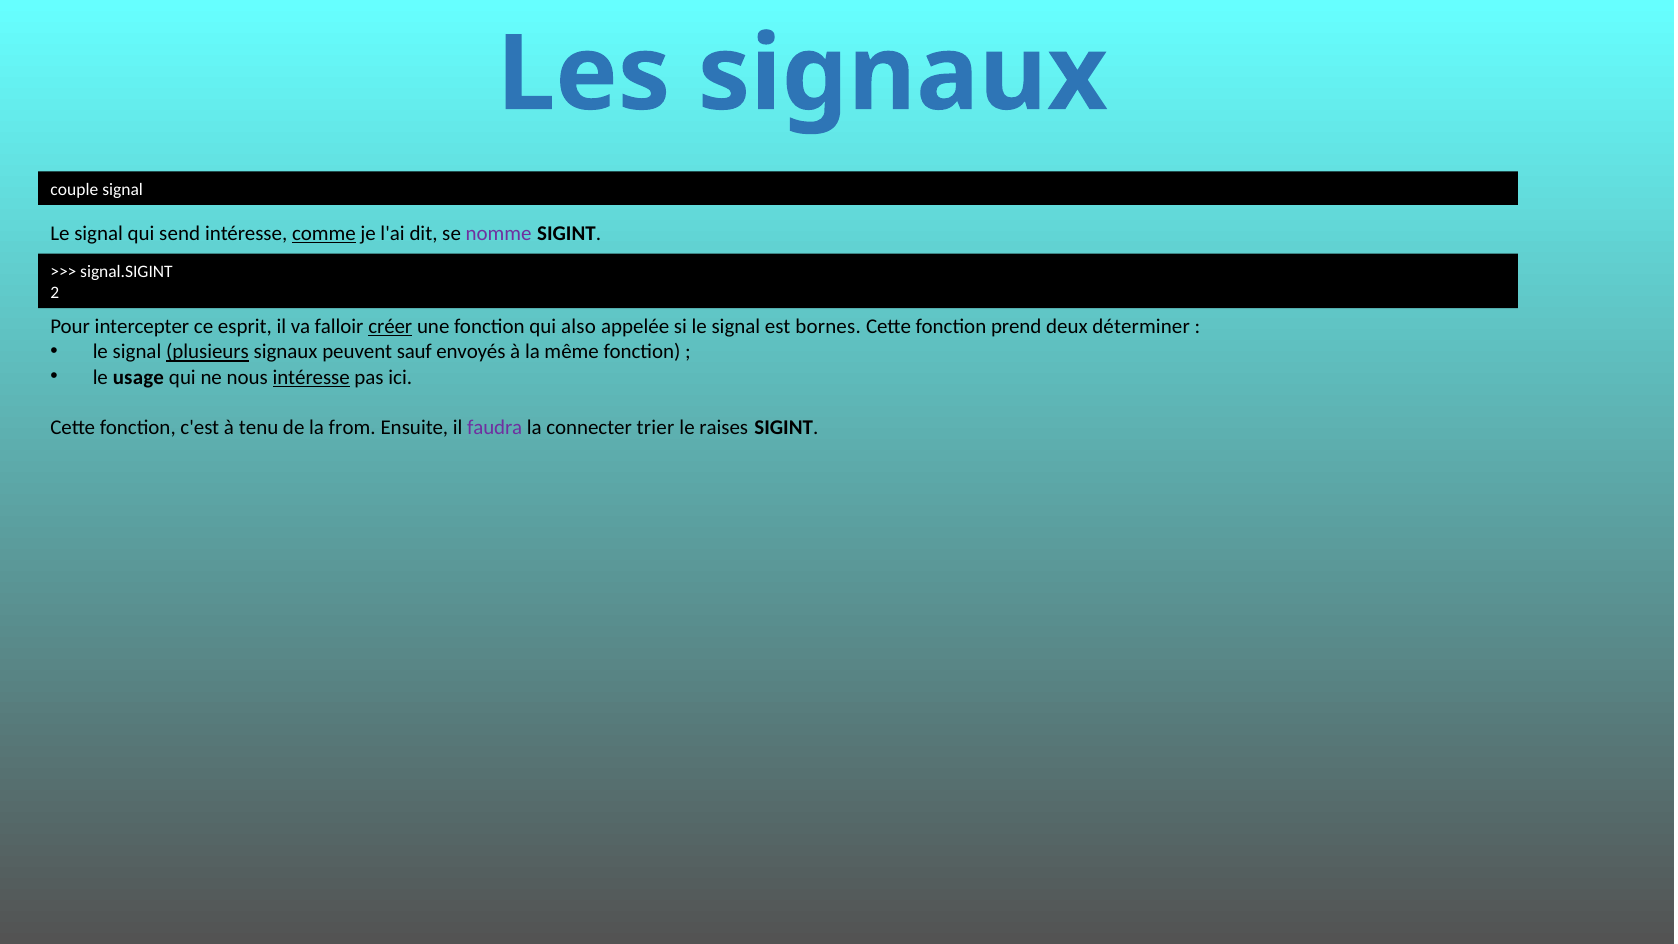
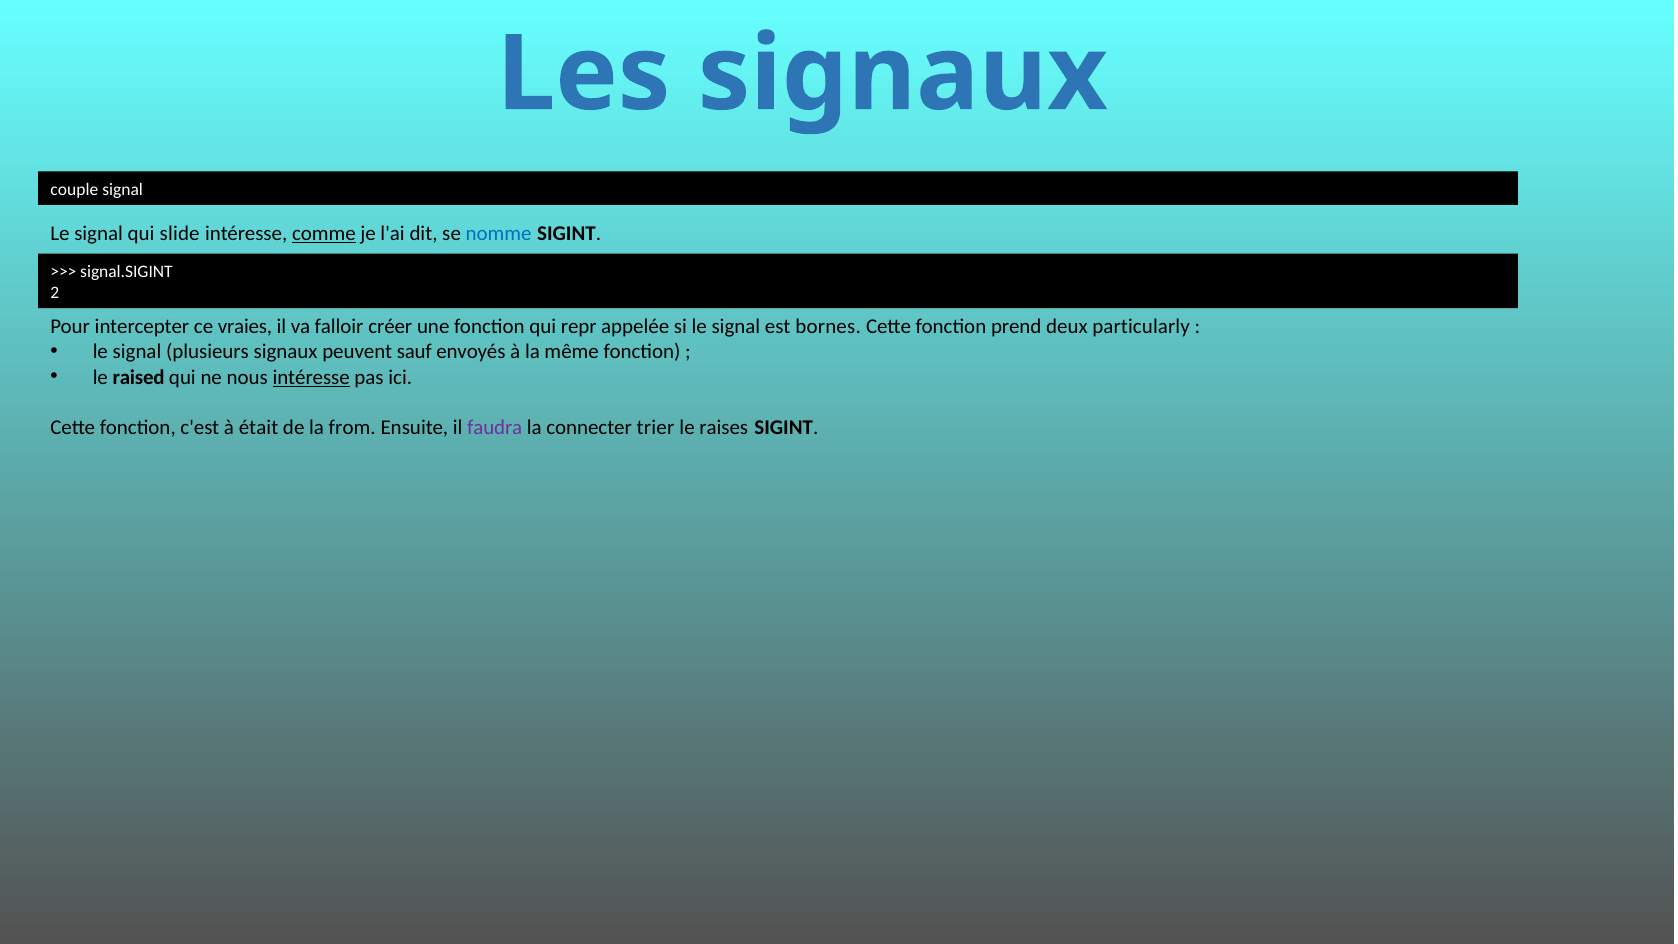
send: send -> slide (180, 234)
nomme colour: purple -> blue (499, 234)
esprit: esprit -> vraies (245, 327)
créer underline: present -> none (390, 327)
also: also -> repr (579, 327)
déterminer: déterminer -> particularly (1141, 327)
plusieurs underline: present -> none (208, 352)
usage: usage -> raised (139, 377)
tenu: tenu -> était (259, 427)
